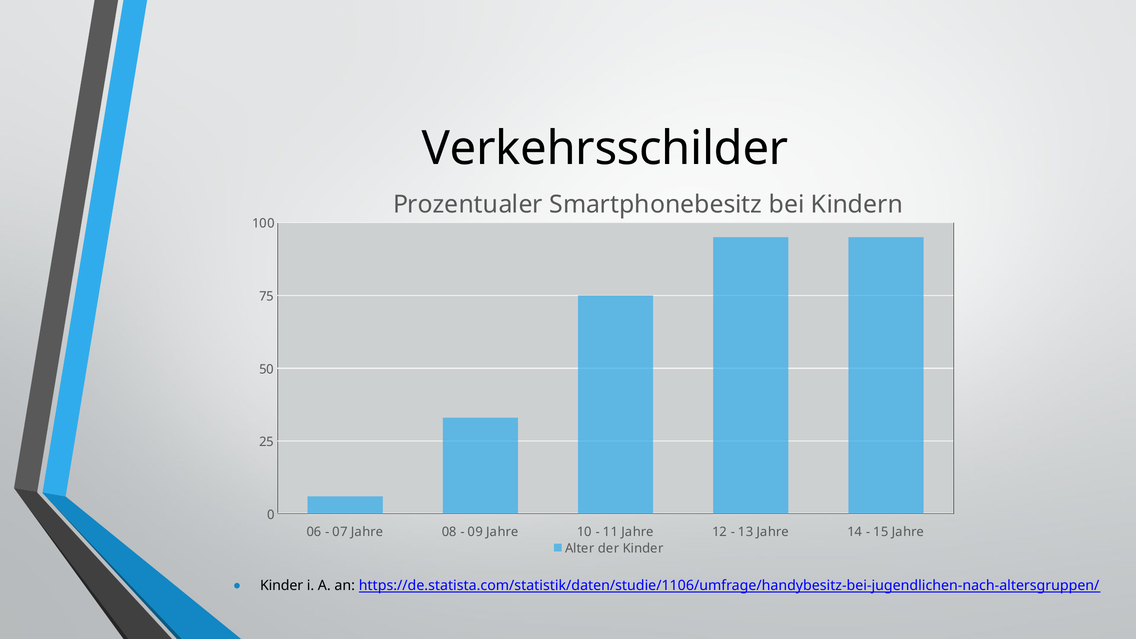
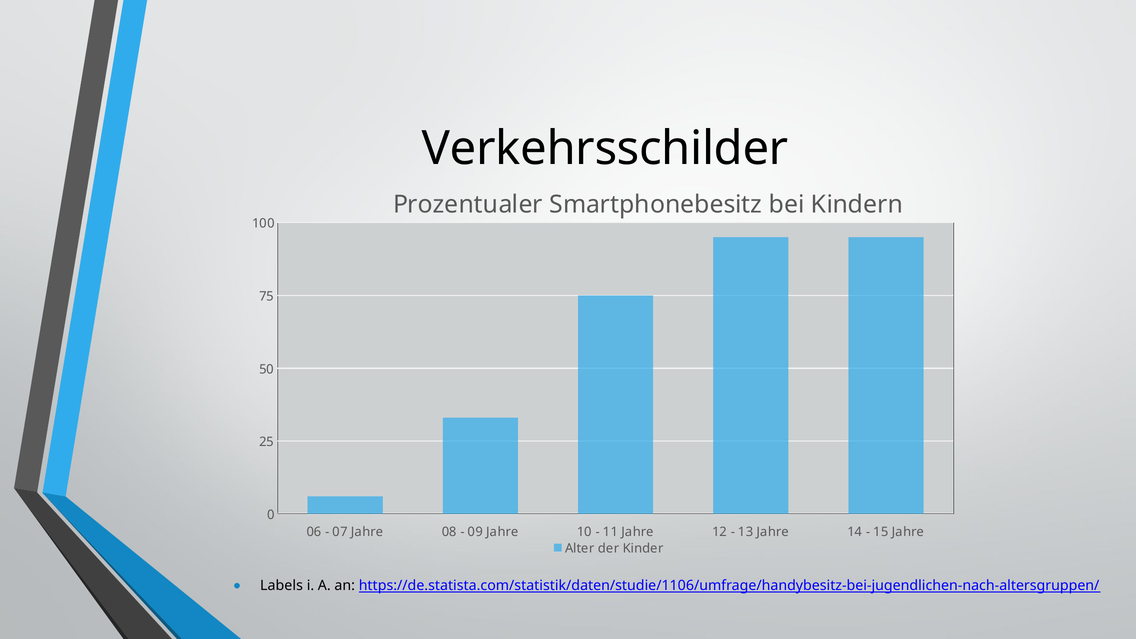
Kinder: Kinder -> Labels (282, 586)
